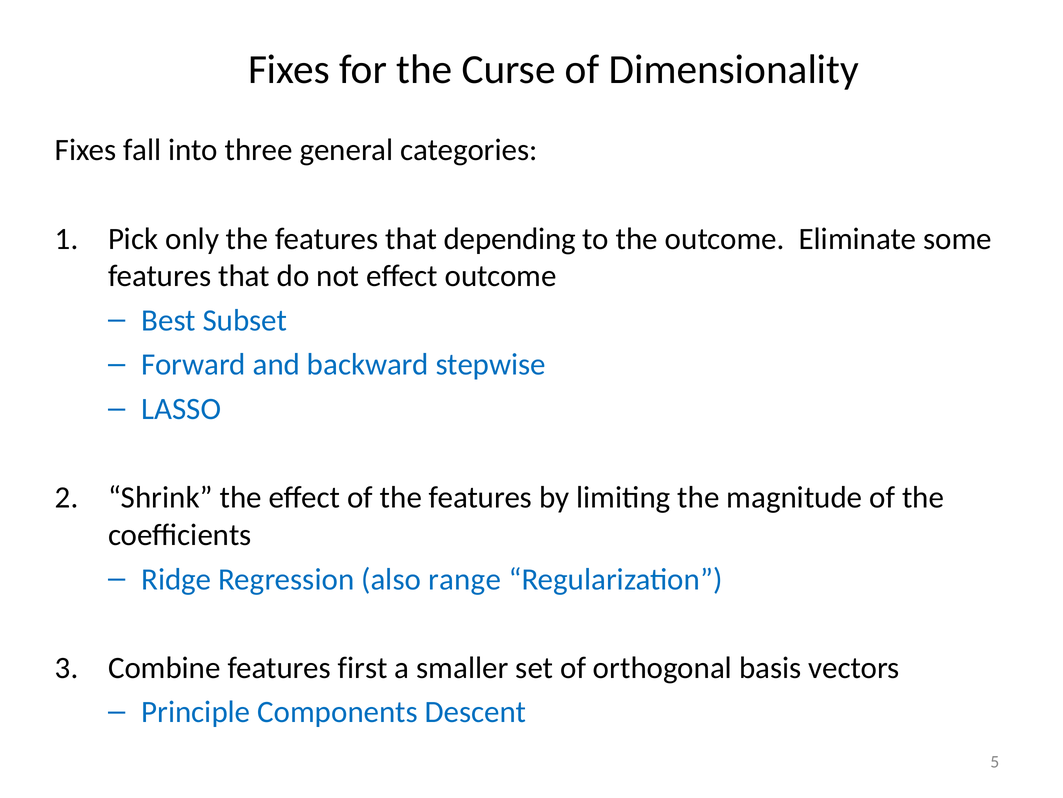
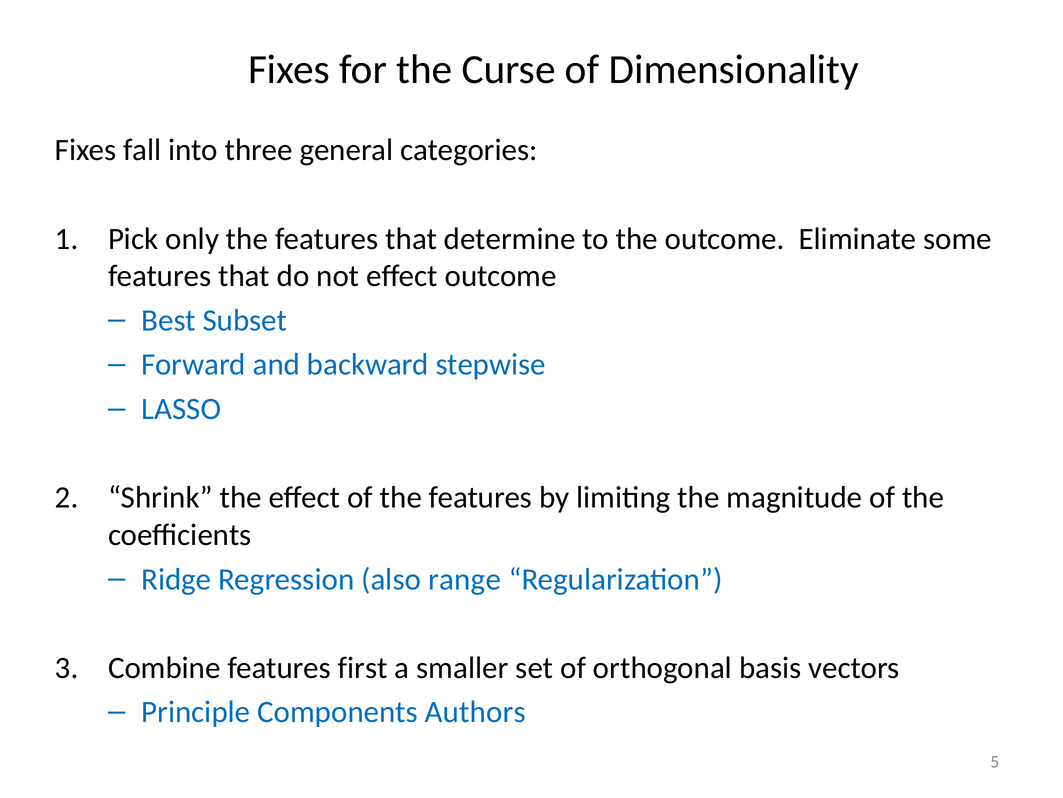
depending: depending -> determine (510, 239)
Descent: Descent -> Authors (475, 712)
